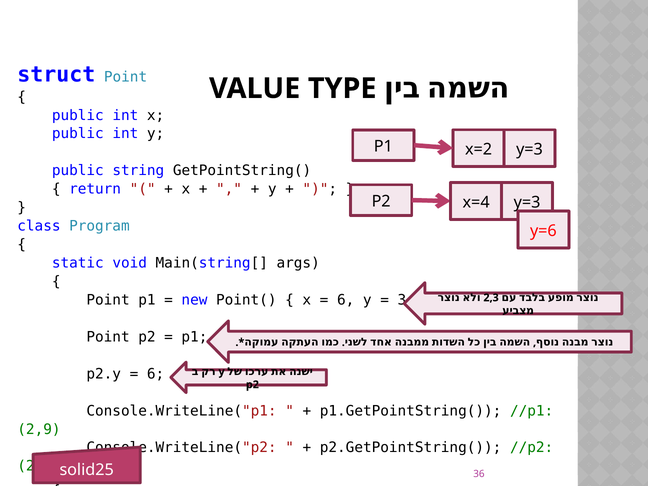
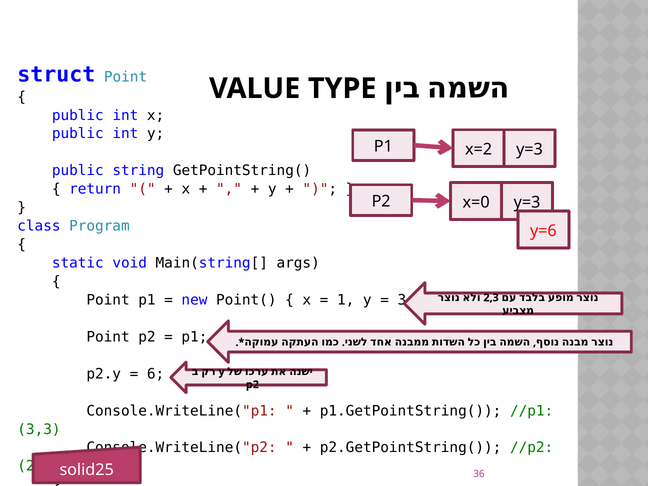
x=4: x=4 -> x=0 (476, 202)
6: 6 -> 1 (346, 300)
2,9: 2,9 -> 3,3 (39, 429)
